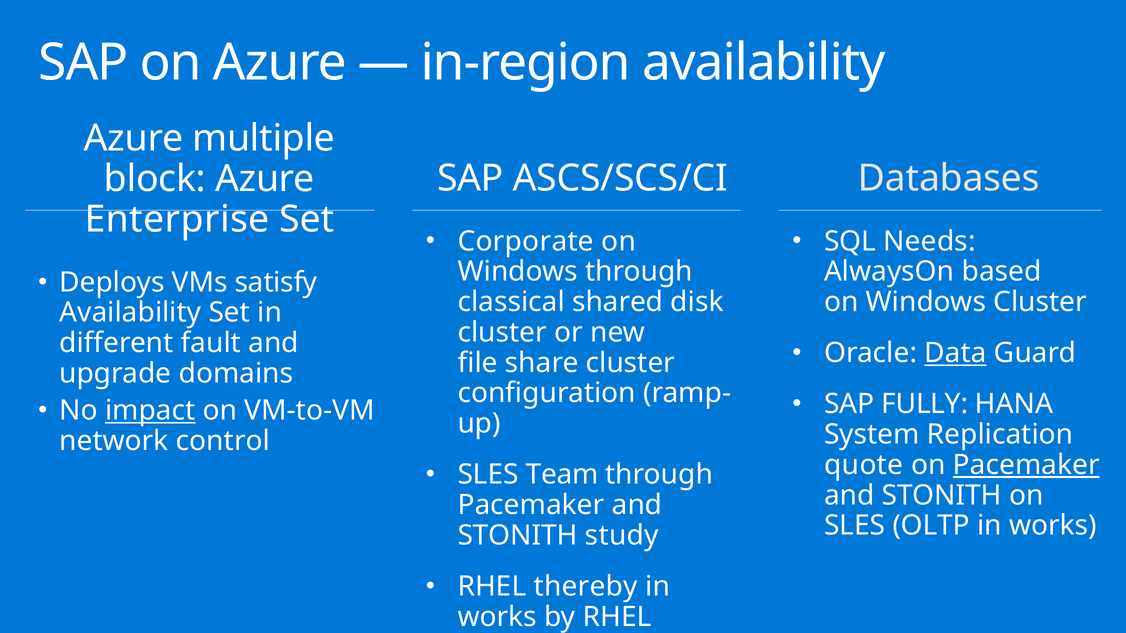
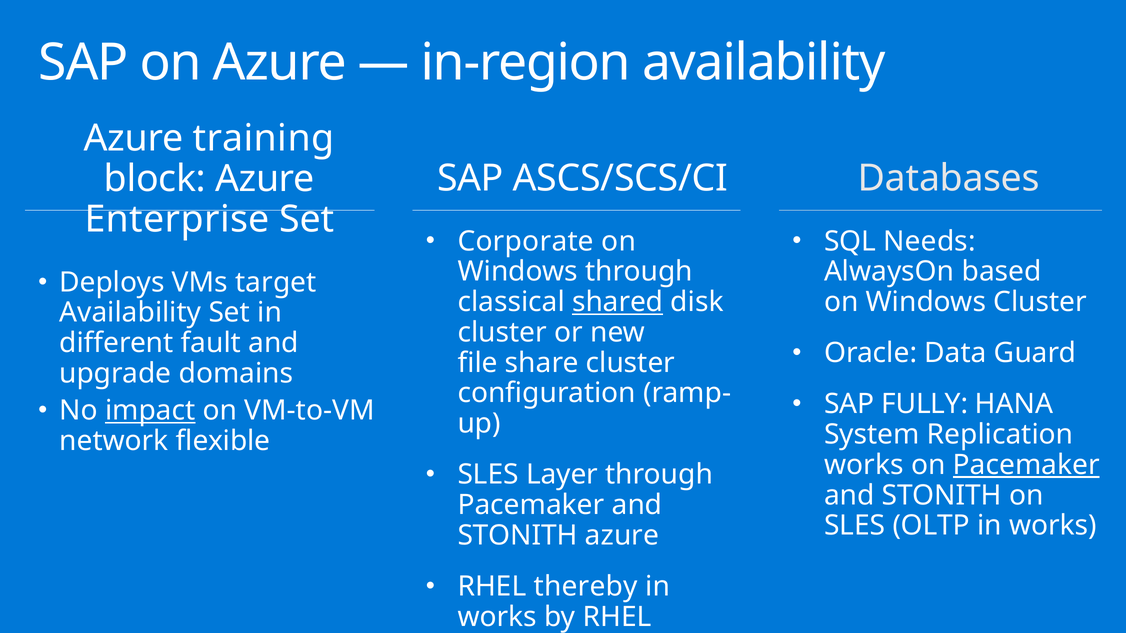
multiple: multiple -> training (263, 138)
satisfy: satisfy -> target (276, 282)
shared underline: none -> present (618, 302)
Data underline: present -> none (956, 353)
control: control -> flexible (223, 441)
quote: quote -> works (864, 465)
Team: Team -> Layer (562, 475)
STONITH study: study -> azure (622, 536)
